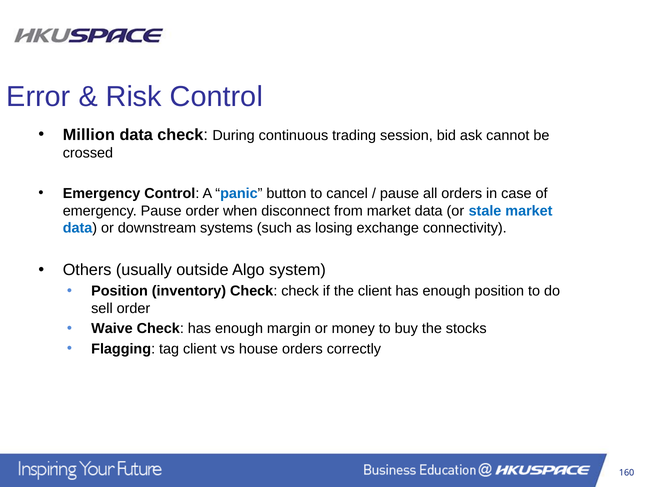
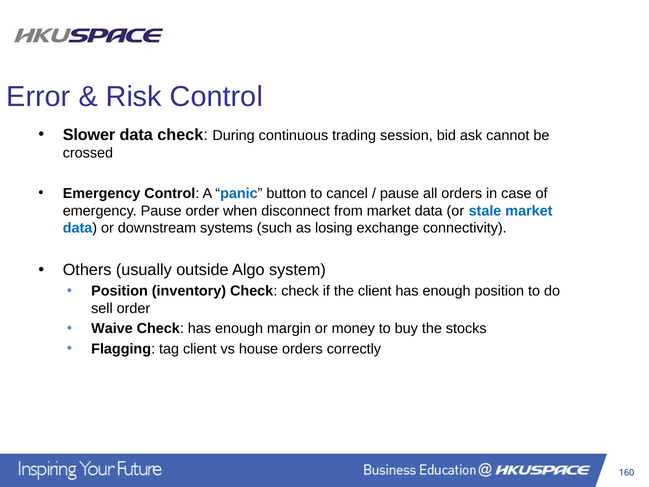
Million: Million -> Slower (89, 135)
